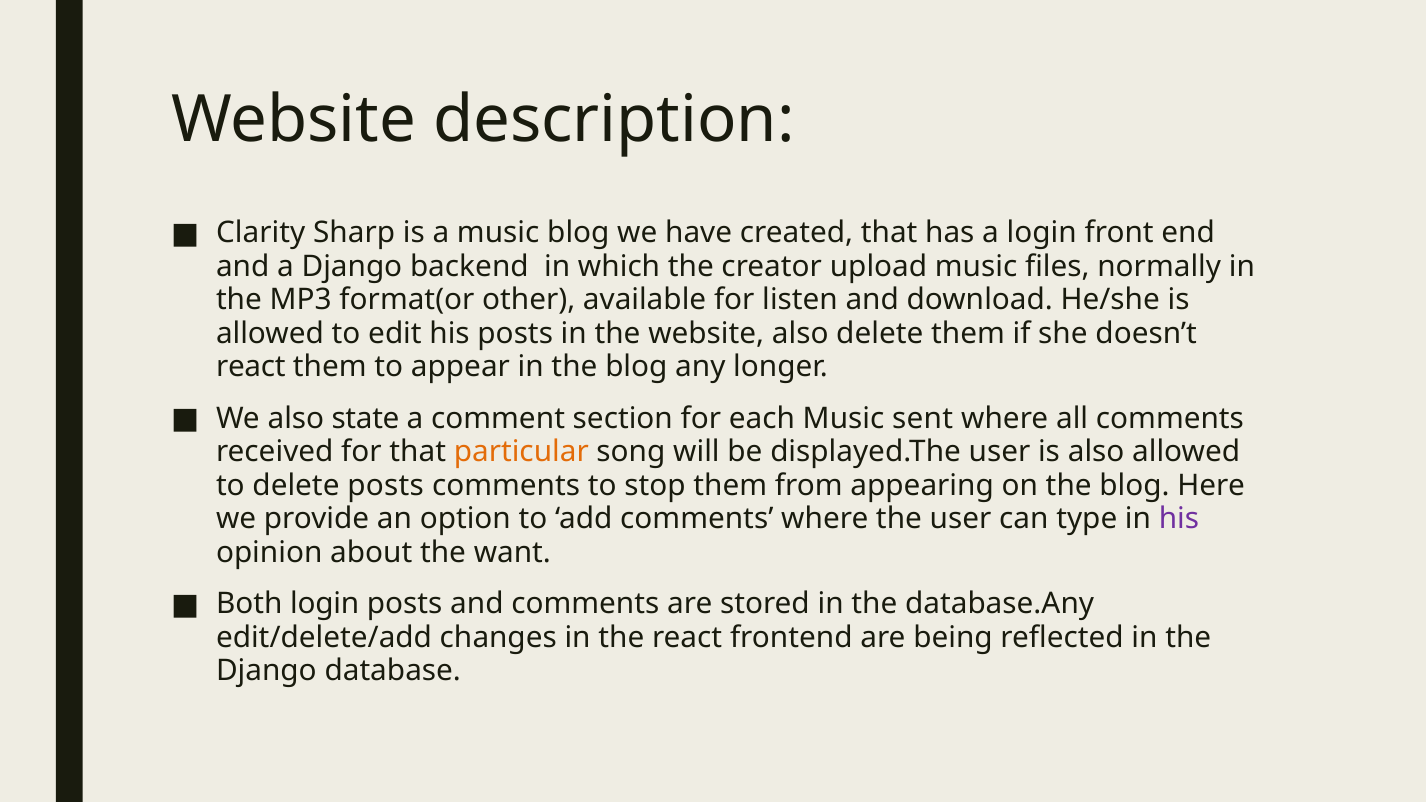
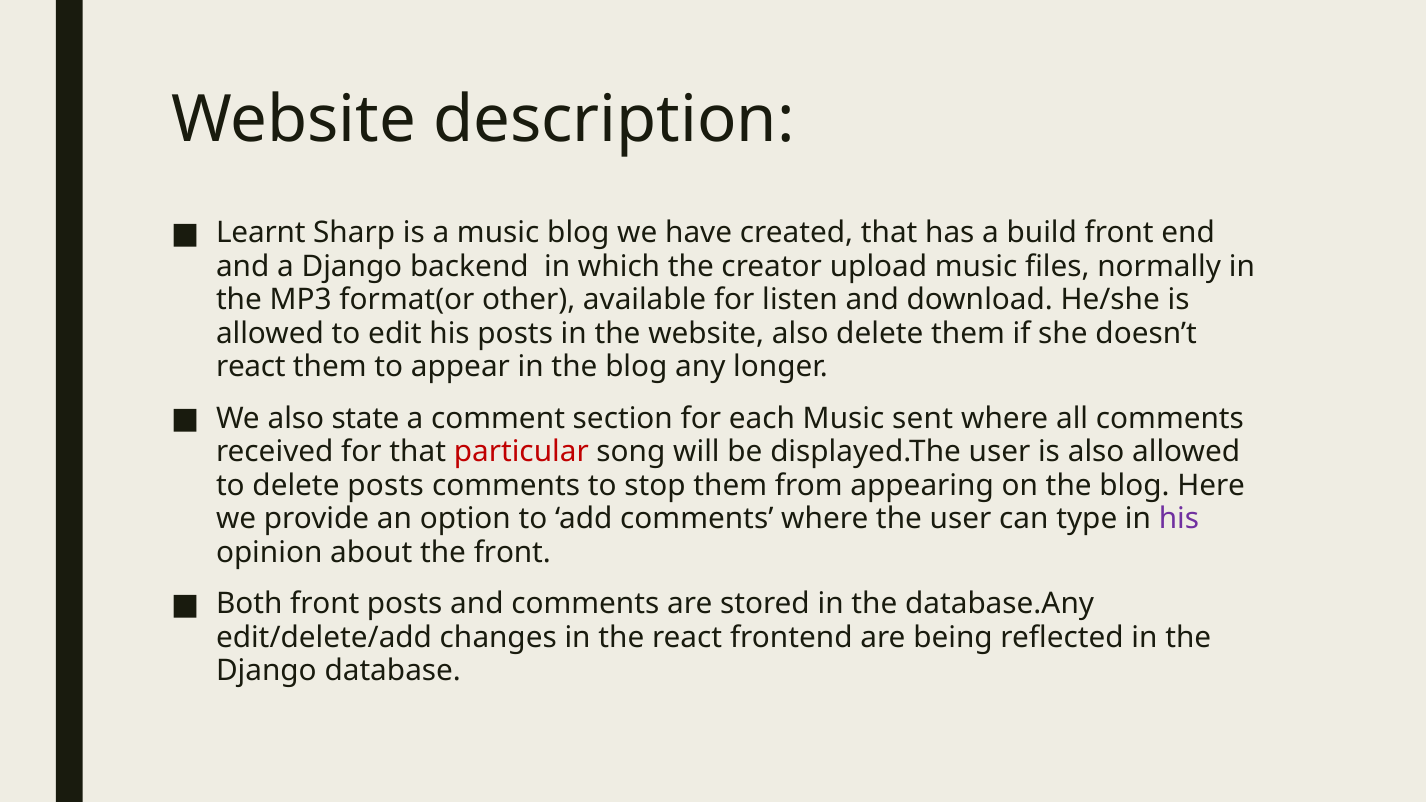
Clarity: Clarity -> Learnt (261, 233)
a login: login -> build (1042, 233)
particular colour: orange -> red (521, 452)
the want: want -> front (512, 553)
Both login: login -> front (325, 604)
